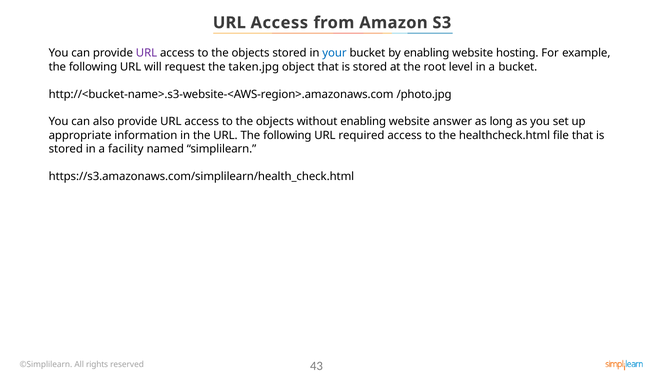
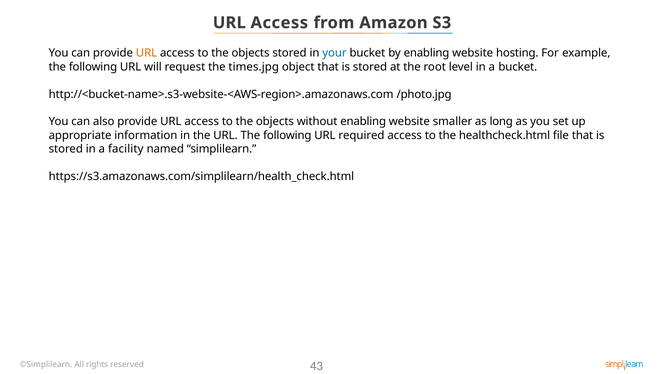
URL colour: purple -> orange (147, 53)
taken.jpg: taken.jpg -> times.jpg (254, 67)
answer: answer -> smaller (453, 122)
